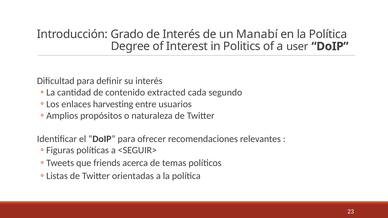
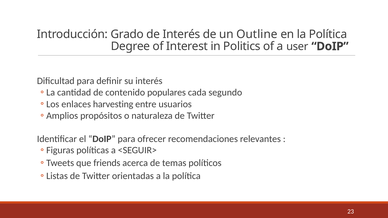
Manabí: Manabí -> Outline (257, 34)
extracted: extracted -> populares (167, 93)
